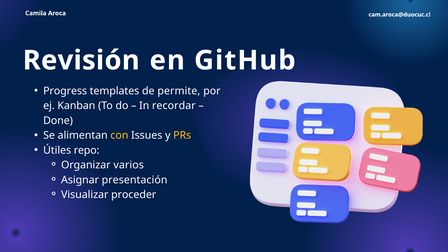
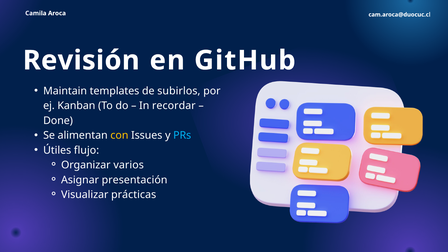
Progress: Progress -> Maintain (65, 91)
permite: permite -> subirlos (179, 91)
PRs colour: yellow -> light blue (182, 135)
repo: repo -> flujo (87, 150)
proceder: proceder -> prácticas (134, 195)
